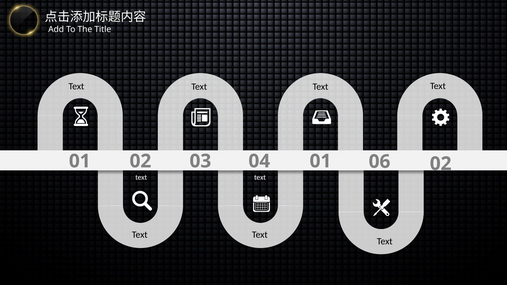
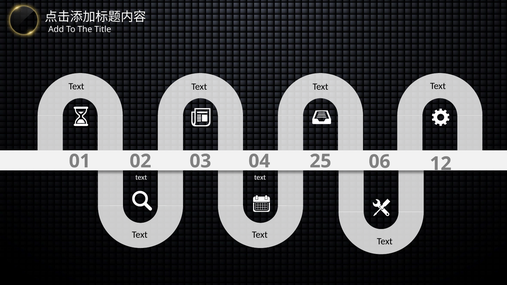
03 01: 01 -> 25 (320, 161)
06 02: 02 -> 12 (441, 164)
